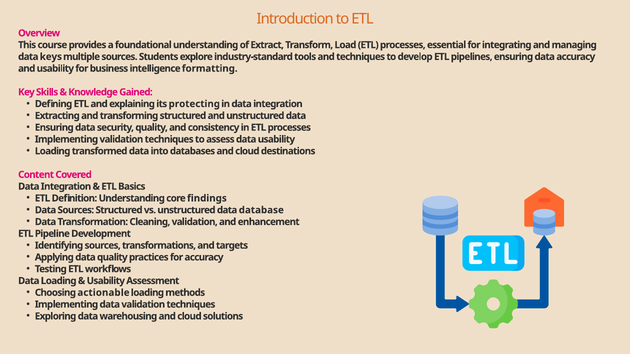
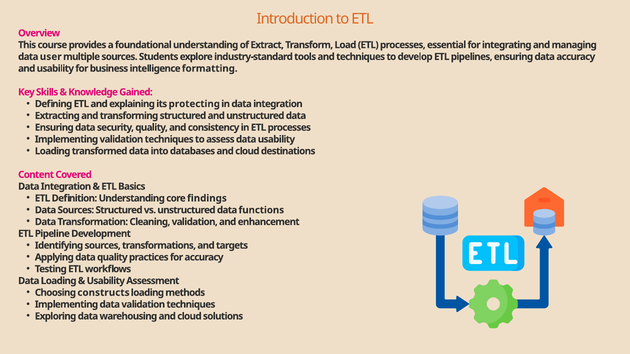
keys: keys -> user (51, 57)
database: database -> functions (261, 210)
actionable: actionable -> constructs (103, 293)
